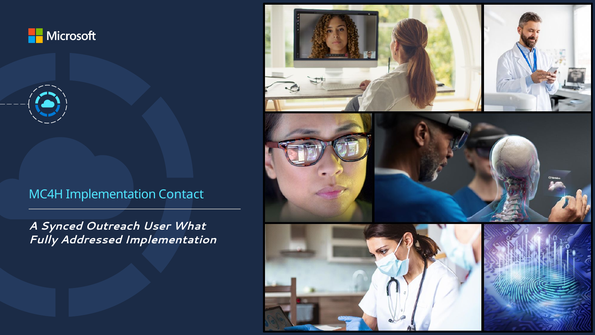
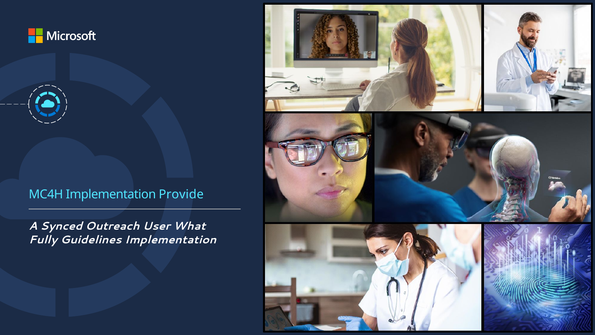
Contact: Contact -> Provide (181, 194)
Addressed: Addressed -> Guidelines (91, 239)
